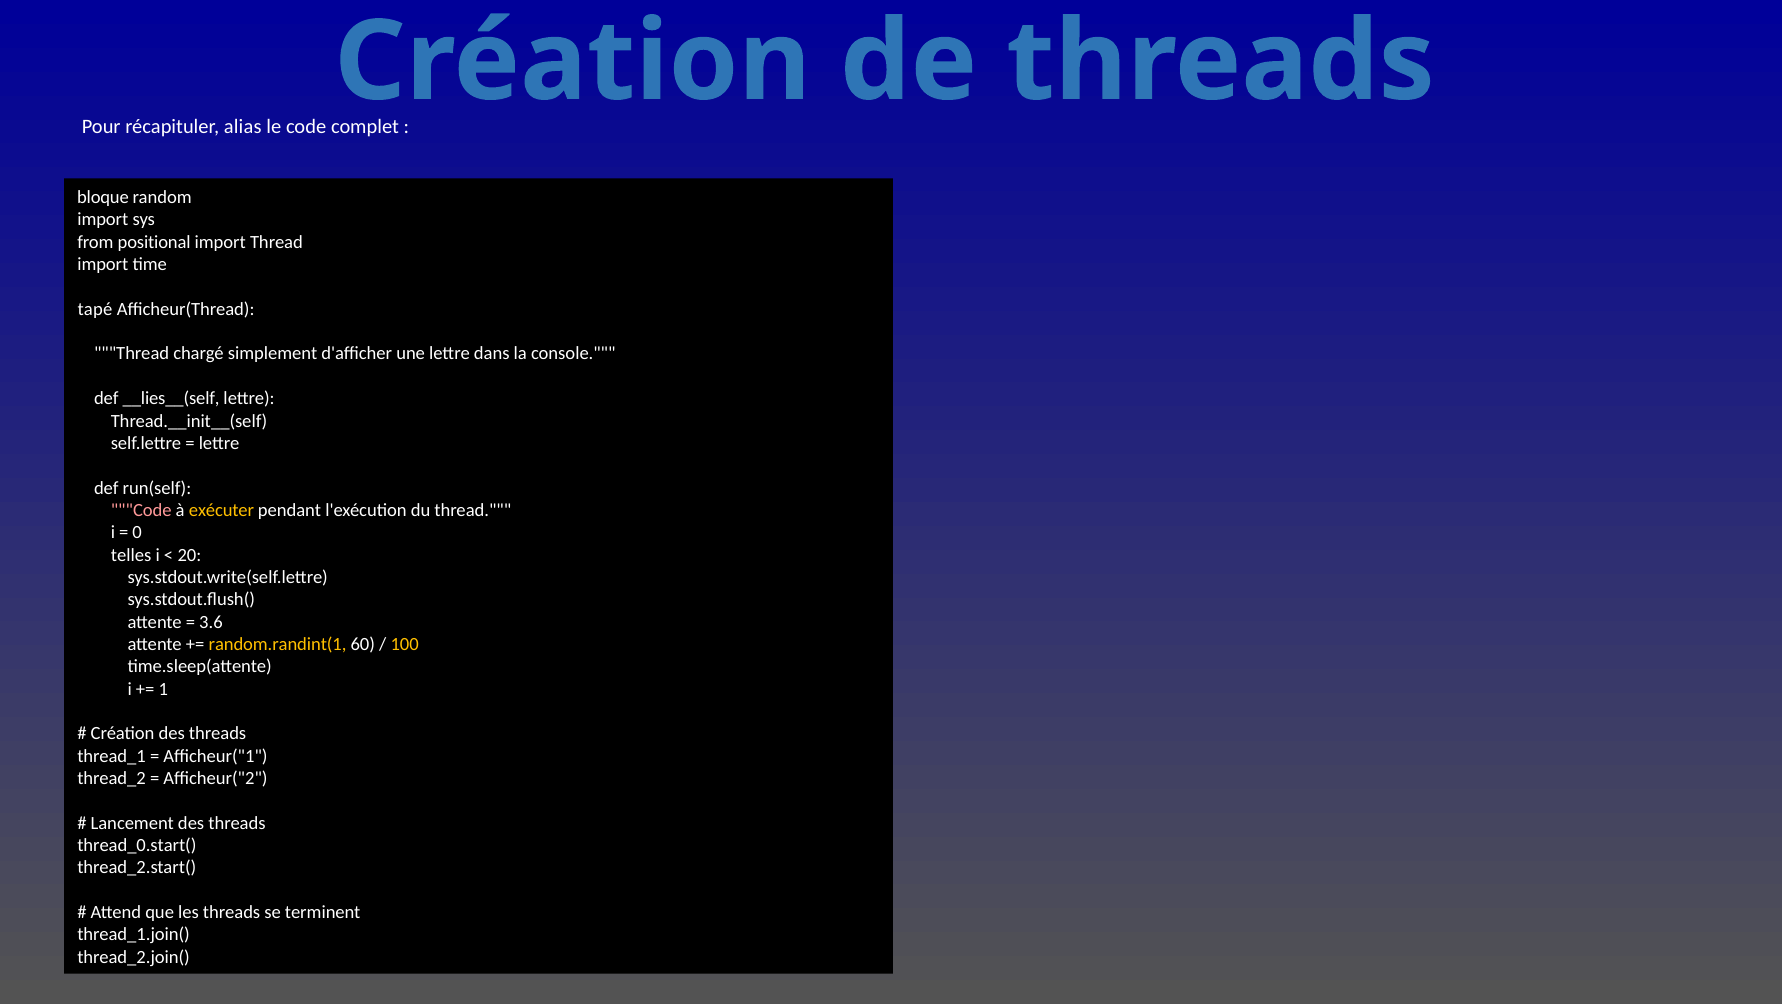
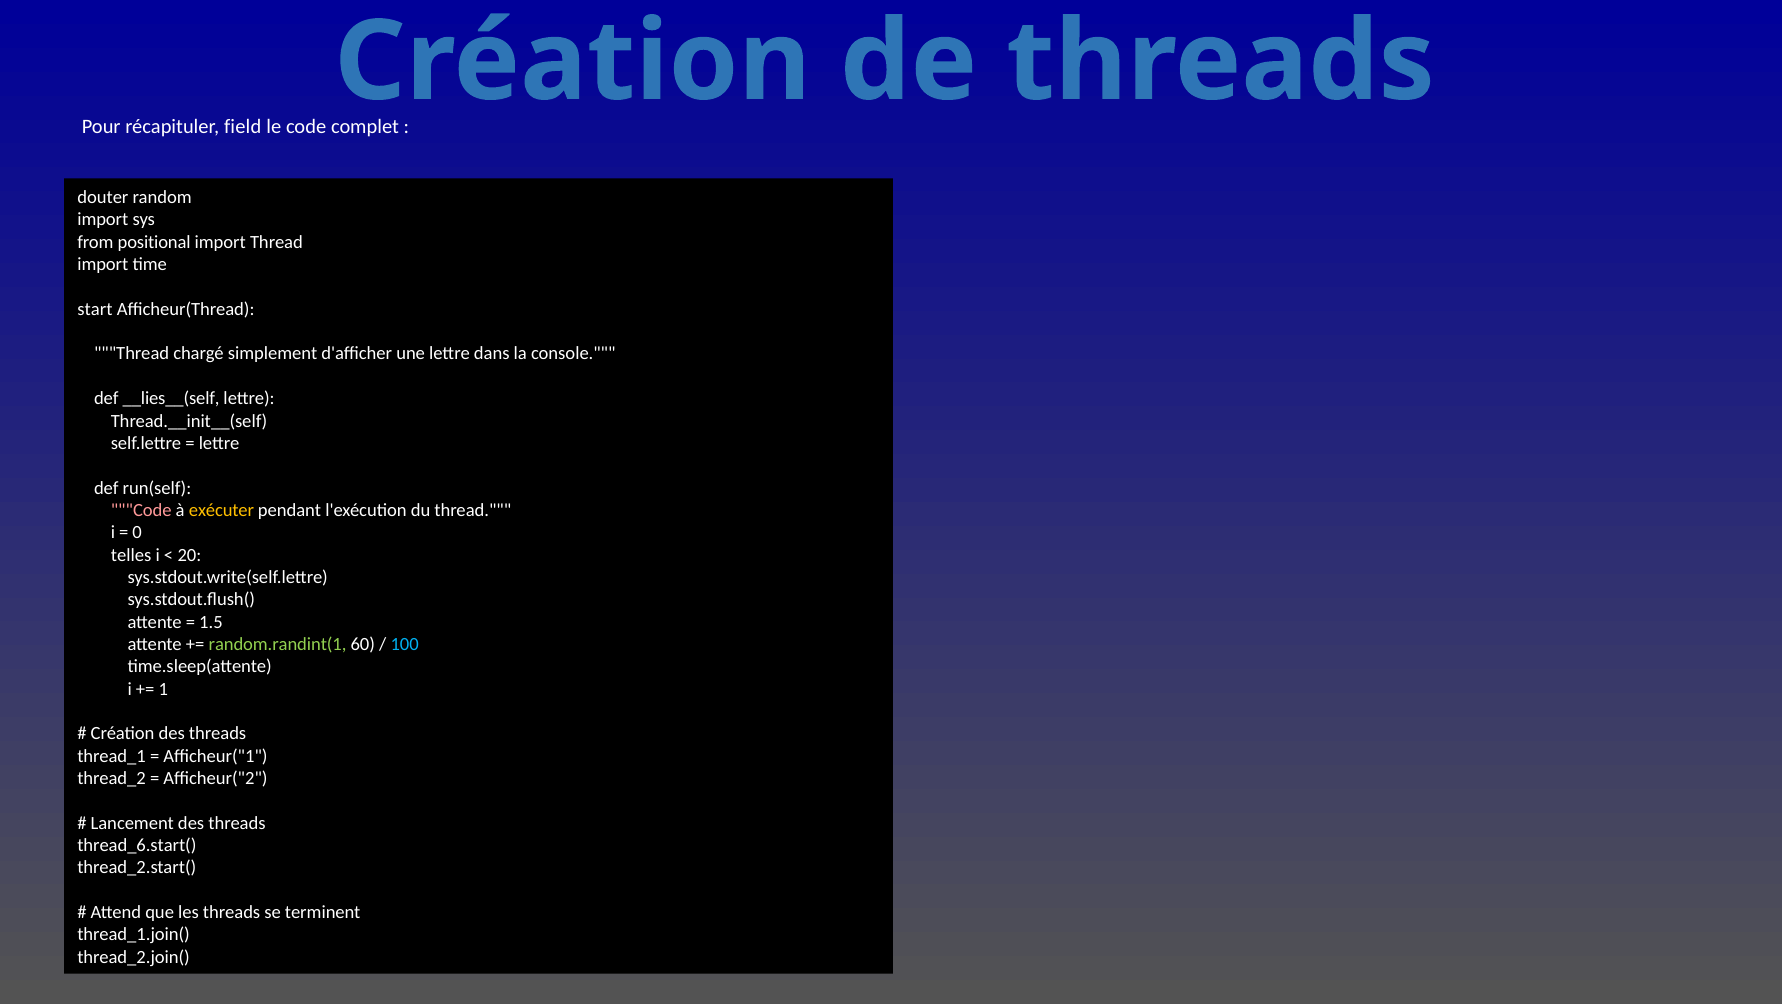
alias: alias -> field (243, 127)
bloque: bloque -> douter (103, 198)
tapé: tapé -> start (95, 309)
3.6: 3.6 -> 1.5 (211, 622)
random.randint(1 colour: yellow -> light green (278, 645)
100 colour: yellow -> light blue (405, 645)
thread_0.start(: thread_0.start( -> thread_6.start( (137, 846)
